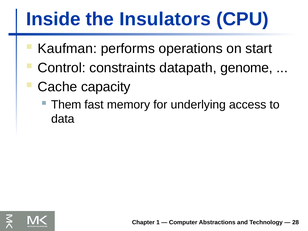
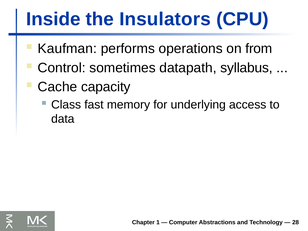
start: start -> from (259, 49)
constraints: constraints -> sometimes (123, 68)
genome: genome -> syllabus (247, 68)
Them: Them -> Class (66, 105)
